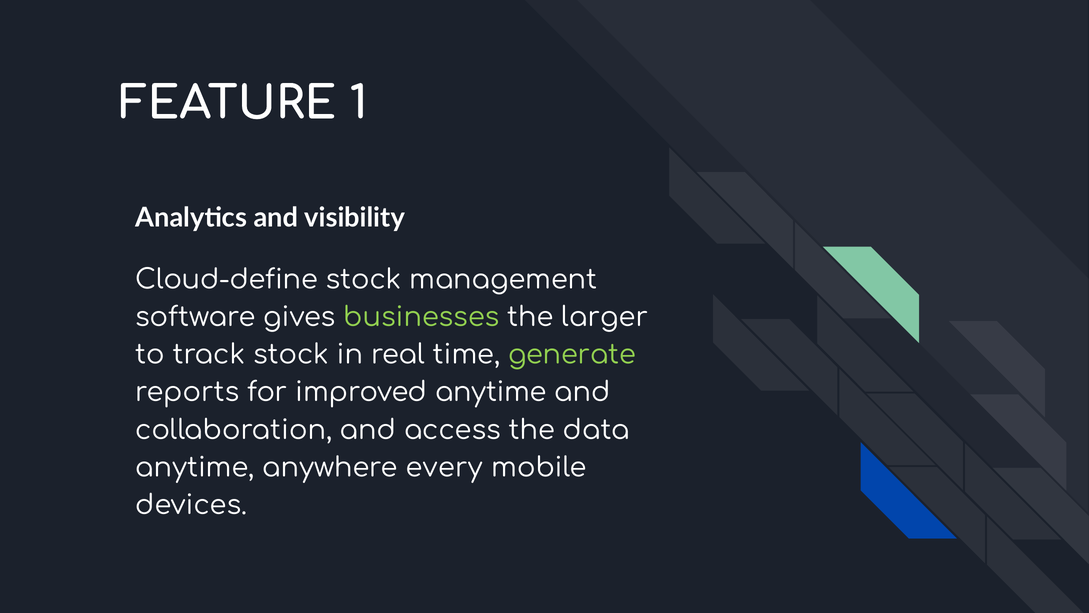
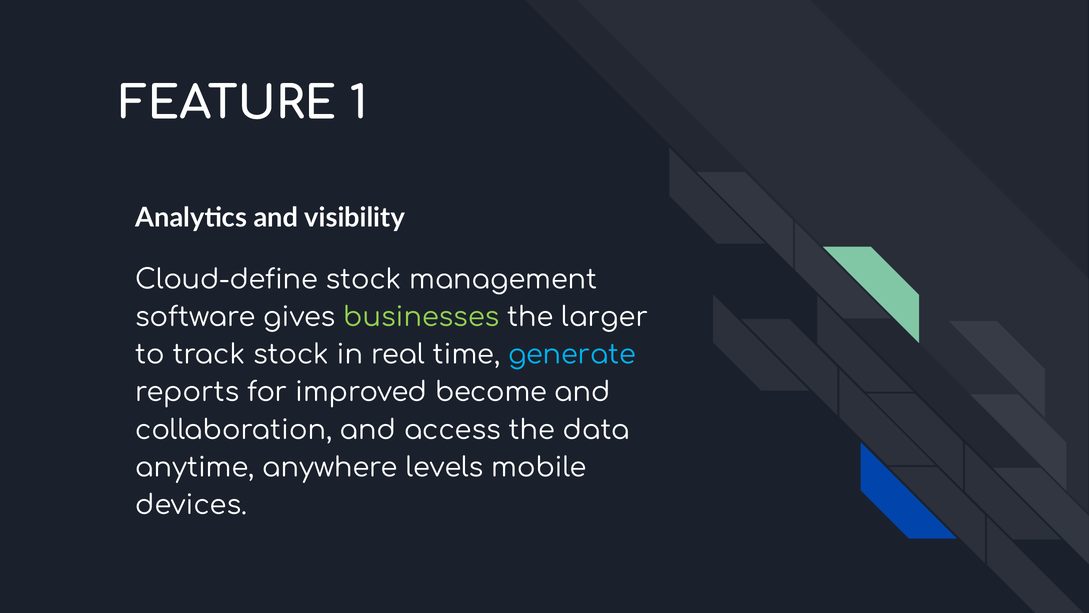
generate colour: light green -> light blue (572, 355)
improved anytime: anytime -> become (491, 392)
every: every -> levels (445, 467)
